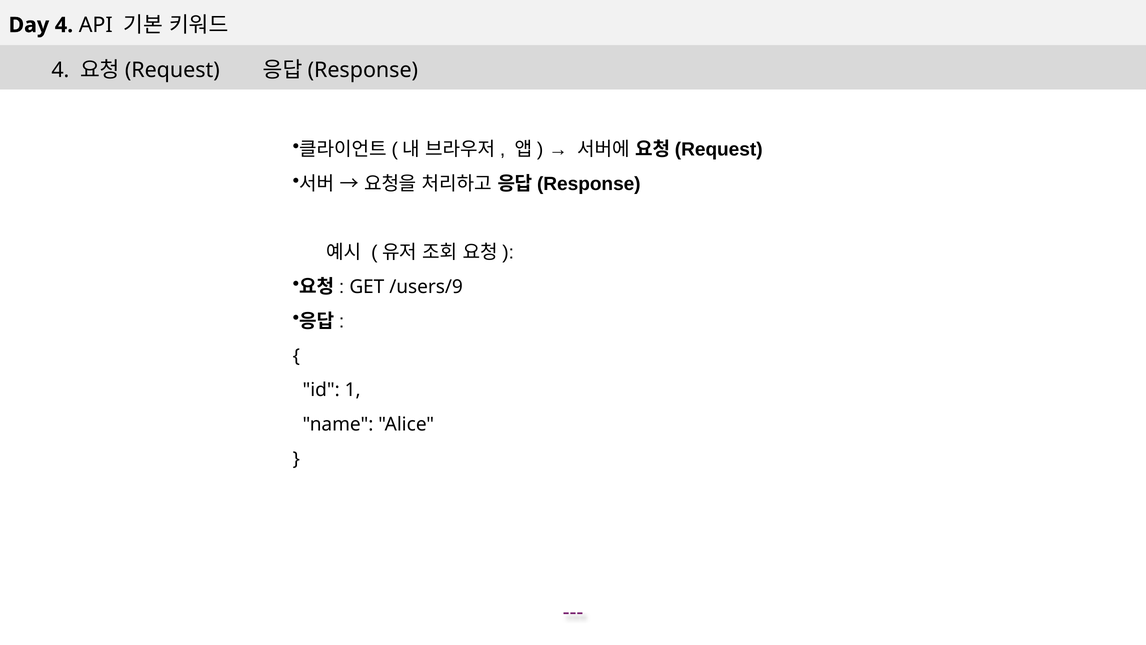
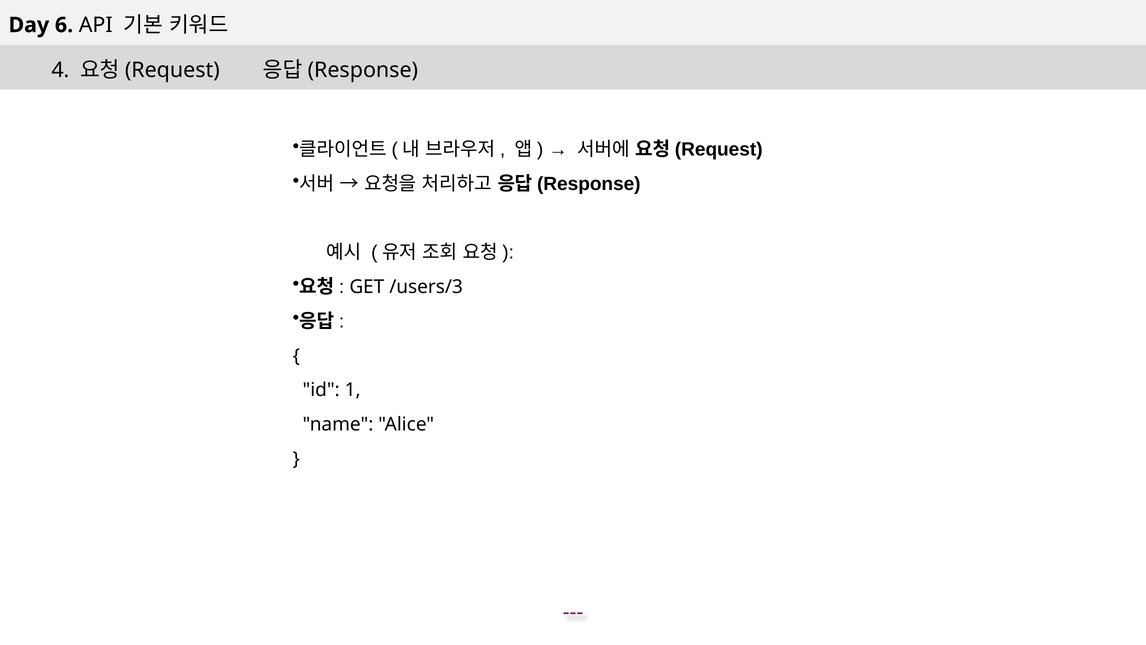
Day 4: 4 -> 6 (64, 25)
/users/9: /users/9 -> /users/3 (426, 287)
